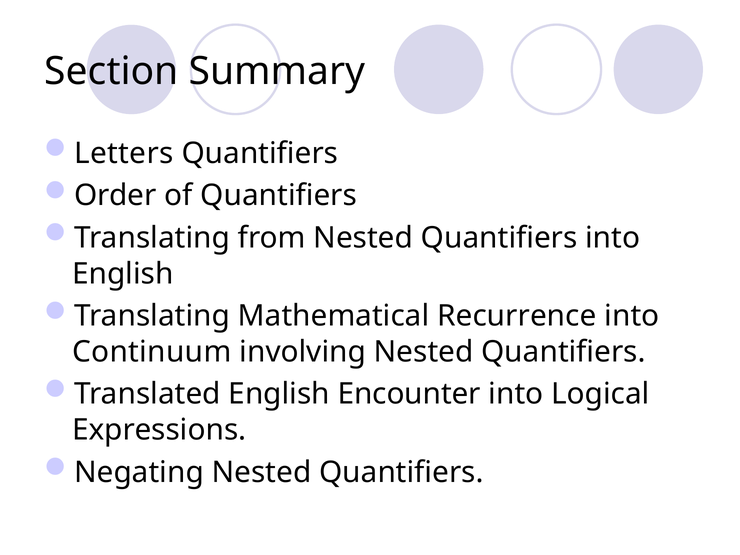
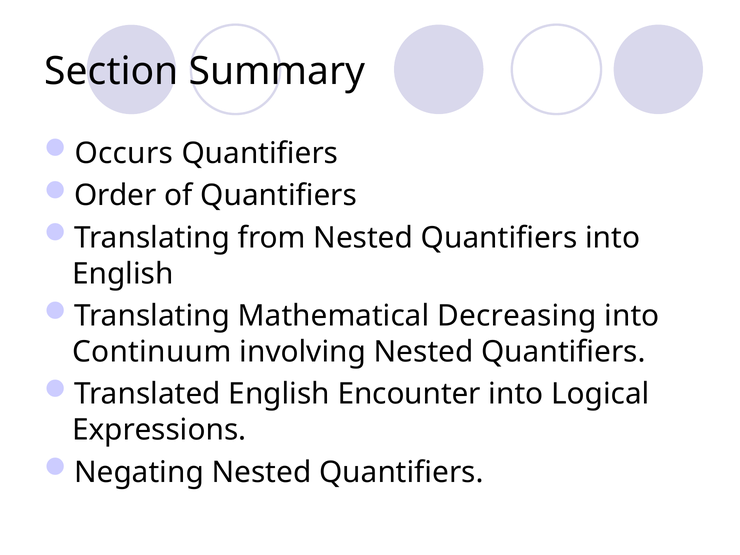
Letters: Letters -> Occurs (124, 153)
Recurrence: Recurrence -> Decreasing (517, 316)
